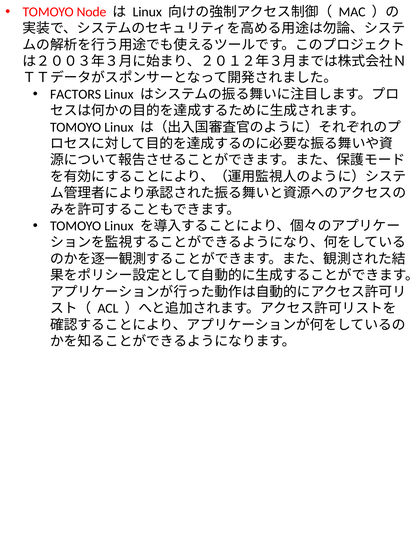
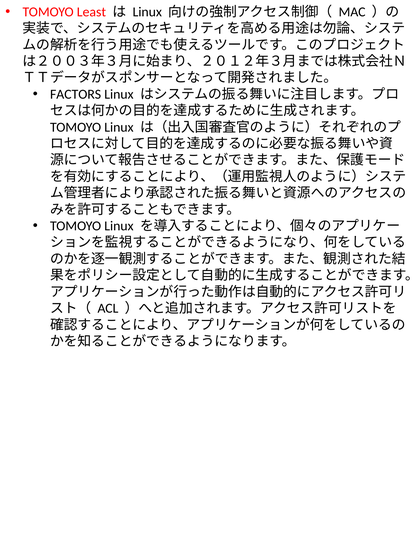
Node: Node -> Least (91, 12)
